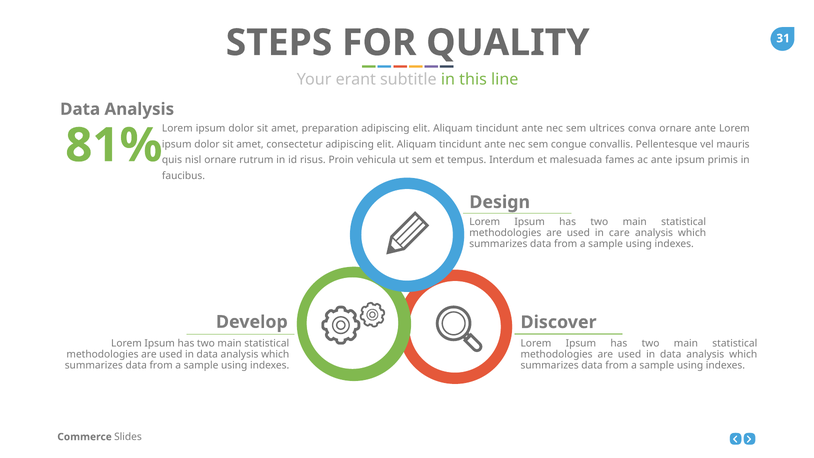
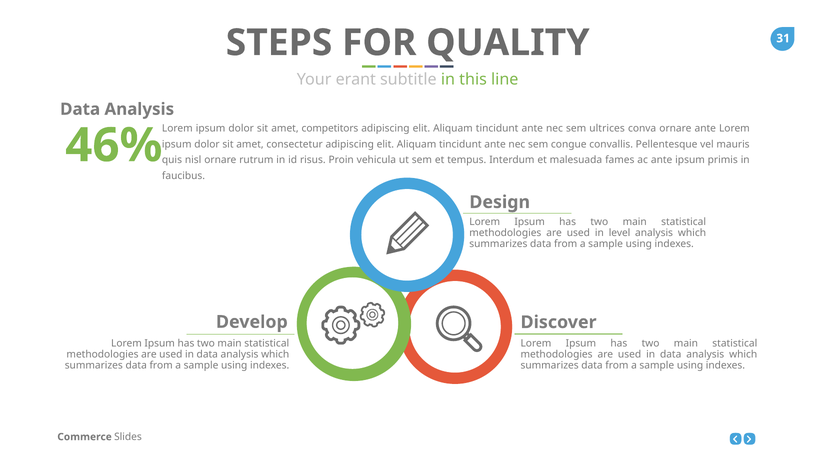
preparation: preparation -> competitors (330, 128)
81%: 81% -> 46% (114, 145)
care: care -> level (620, 233)
